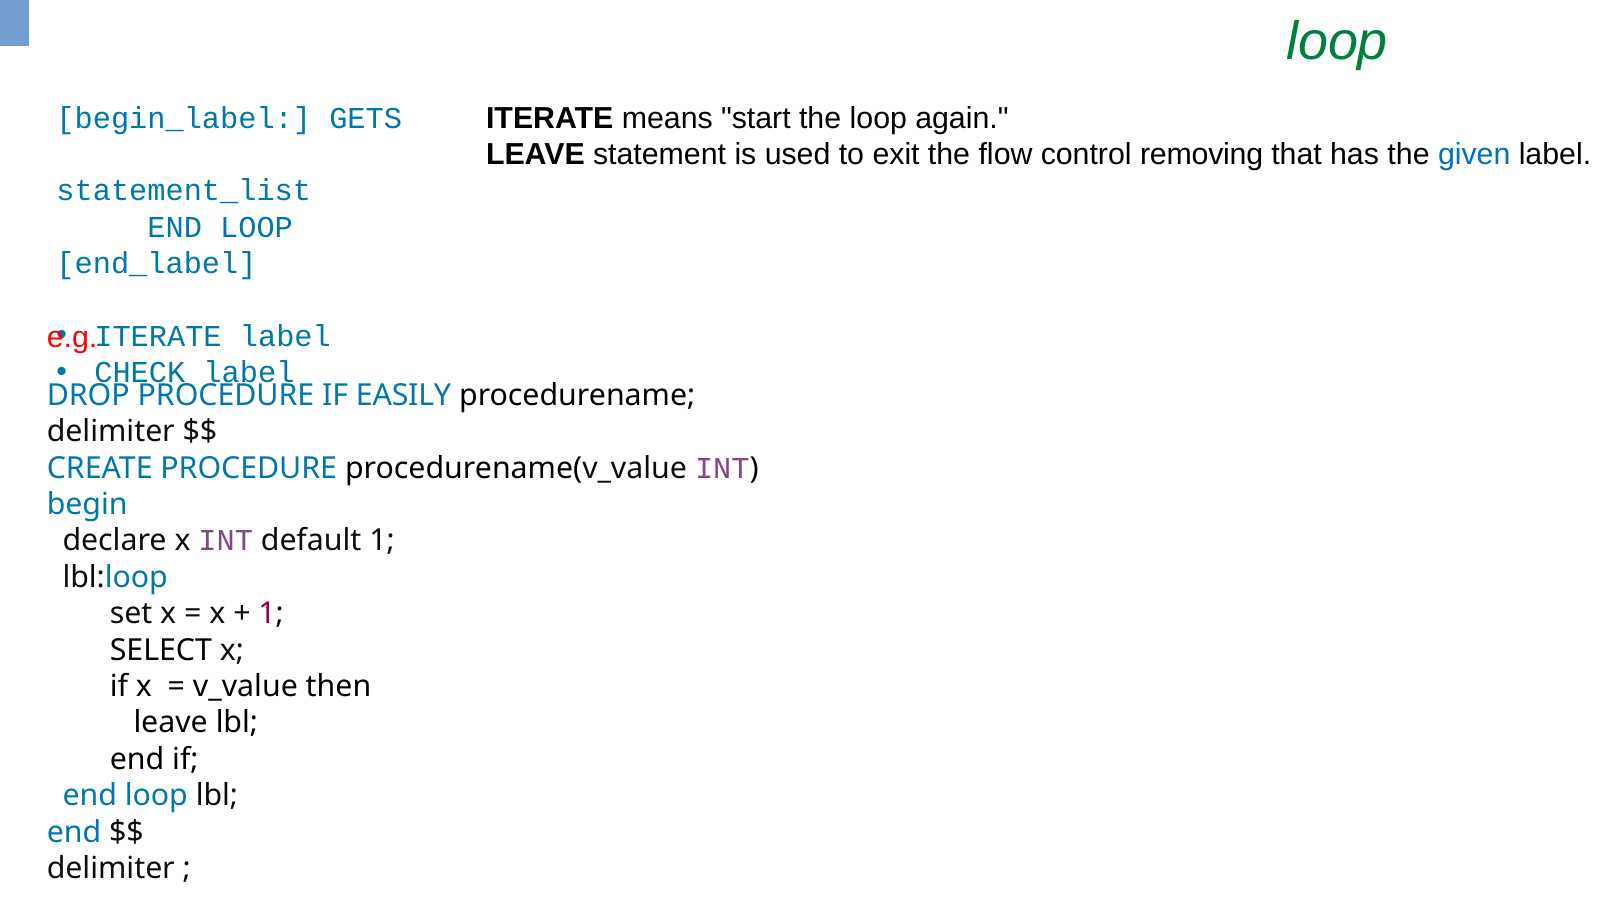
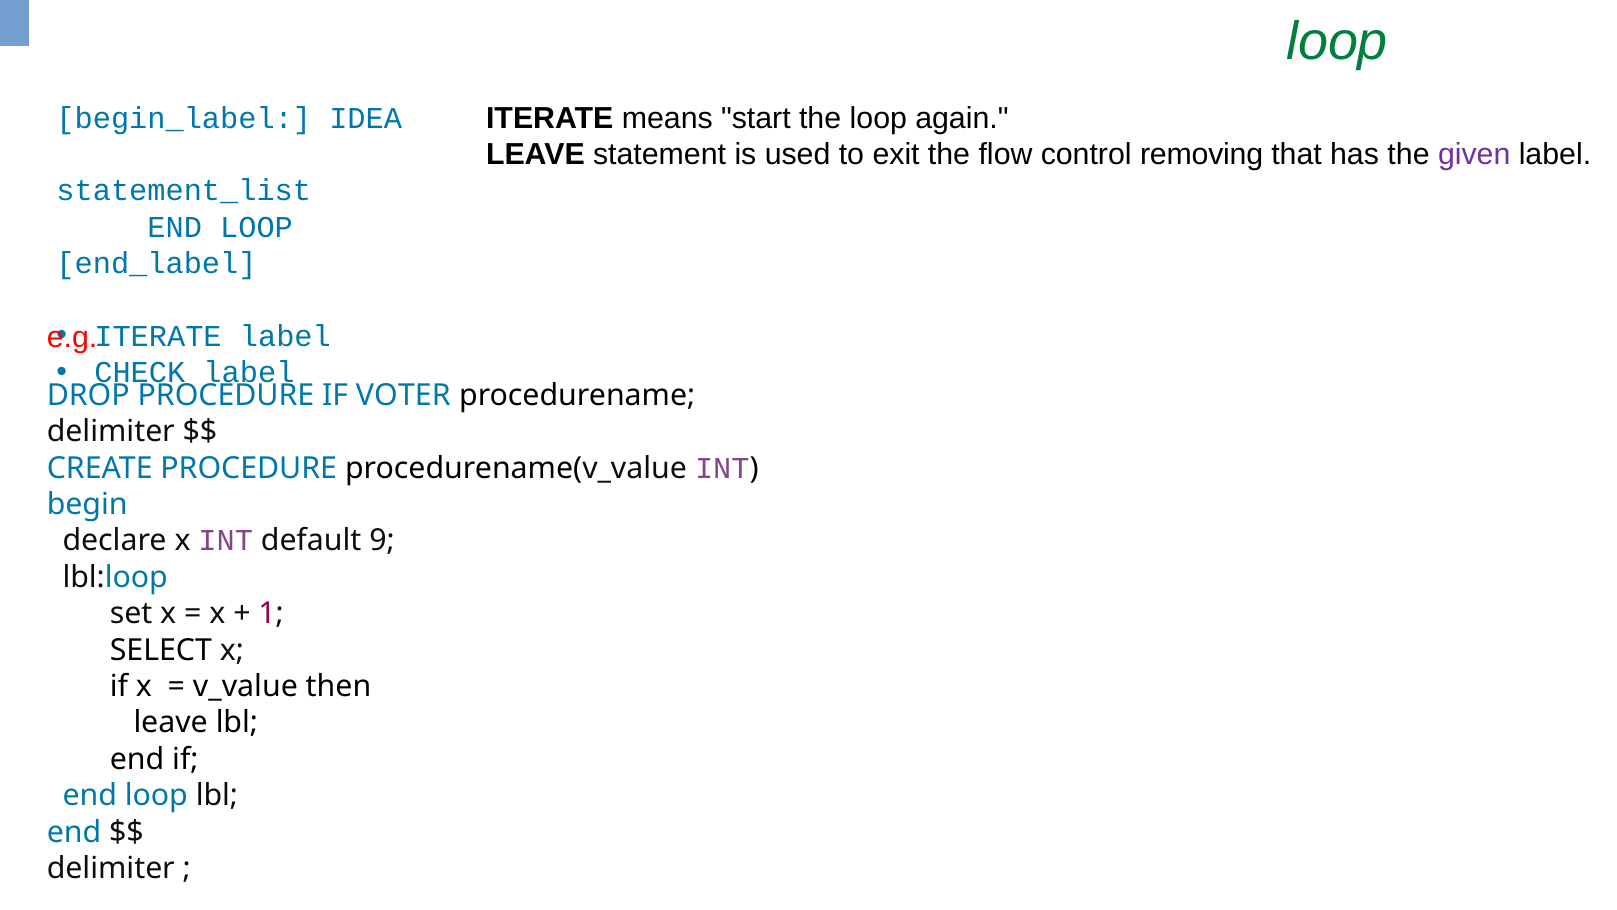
GETS: GETS -> IDEA (366, 118)
given colour: blue -> purple (1474, 154)
EASILY: EASILY -> VOTER (403, 395)
default 1: 1 -> 9 (382, 541)
